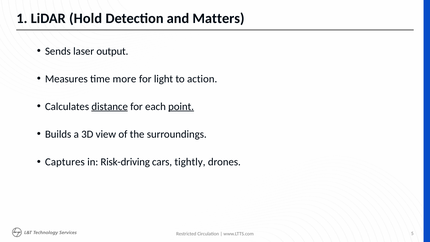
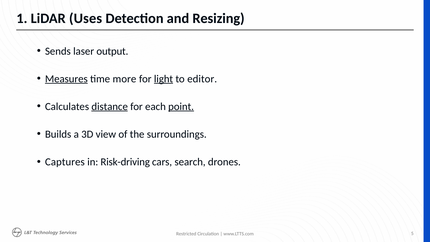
Hold: Hold -> Uses (86, 18)
Matters: Matters -> Resizing (219, 18)
Measures underline: none -> present (66, 79)
light underline: none -> present (164, 79)
action: action -> editor (202, 79)
tightly: tightly -> search (190, 162)
